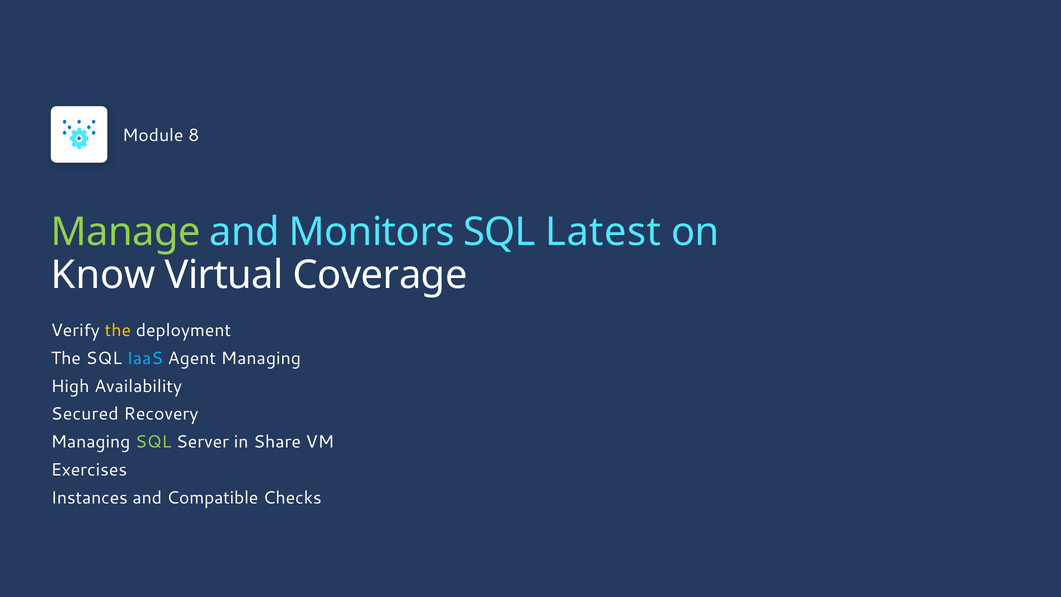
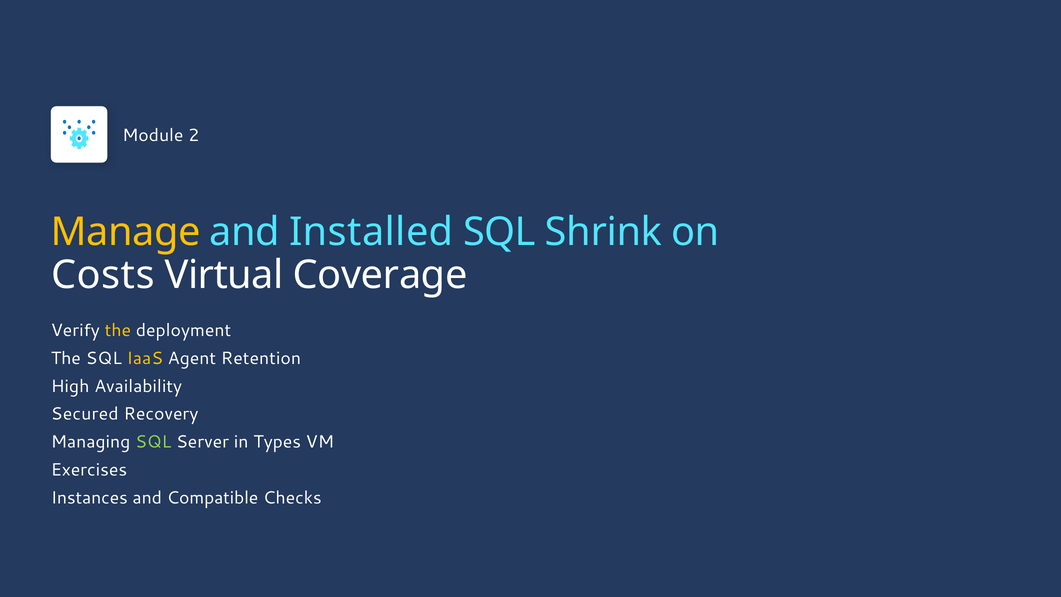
8: 8 -> 2 (194, 136)
Manage colour: light green -> yellow (126, 232)
Monitors: Monitors -> Installed (371, 232)
Latest: Latest -> Shrink (604, 232)
Know: Know -> Costs (103, 275)
IaaS colour: light blue -> yellow (145, 358)
Agent Managing: Managing -> Retention (261, 358)
Share: Share -> Types (277, 442)
